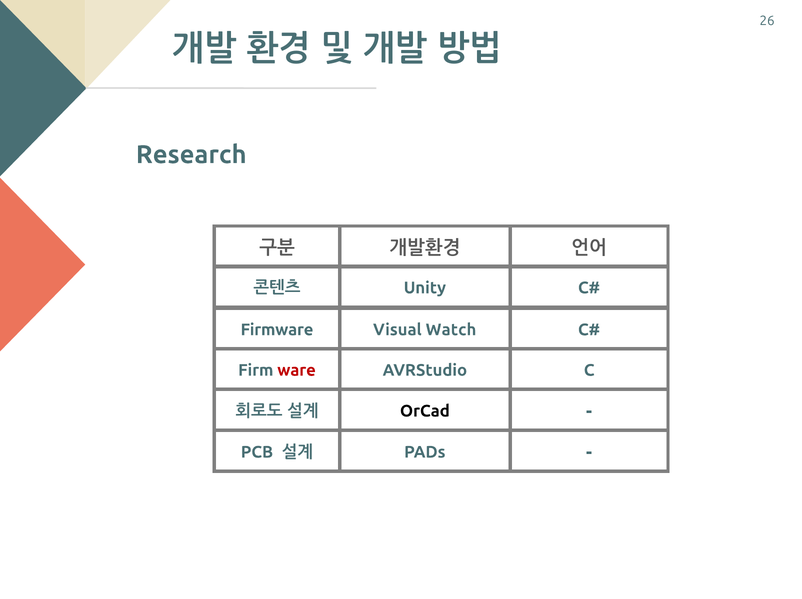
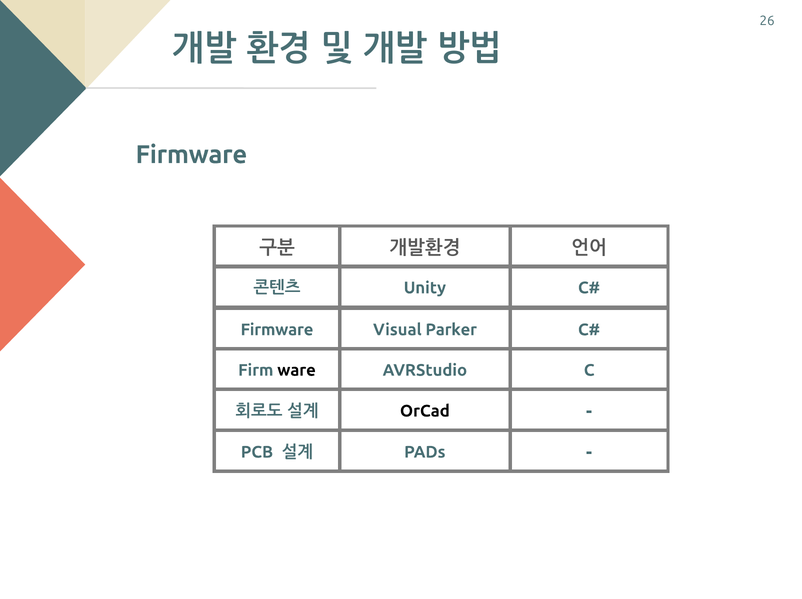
Research: Research -> Firmware (191, 155)
Watch: Watch -> Parker (451, 330)
ware colour: red -> black (297, 371)
